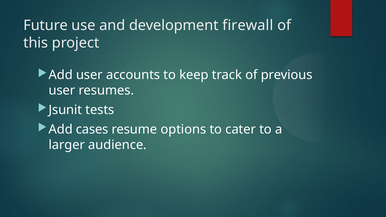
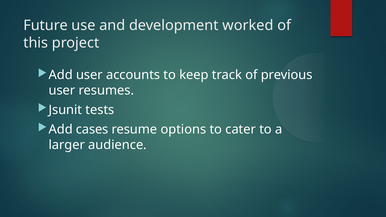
firewall: firewall -> worked (248, 25)
